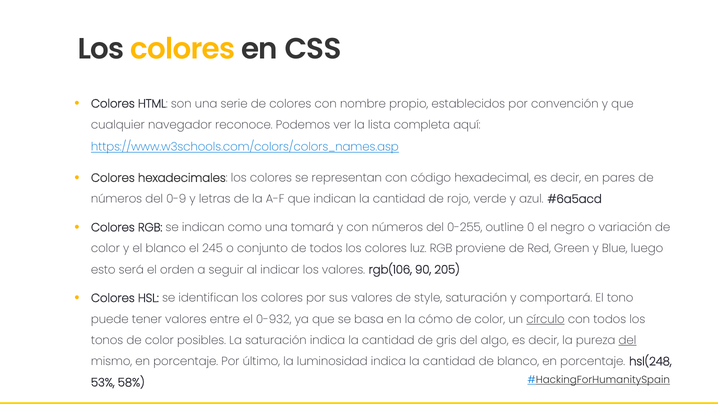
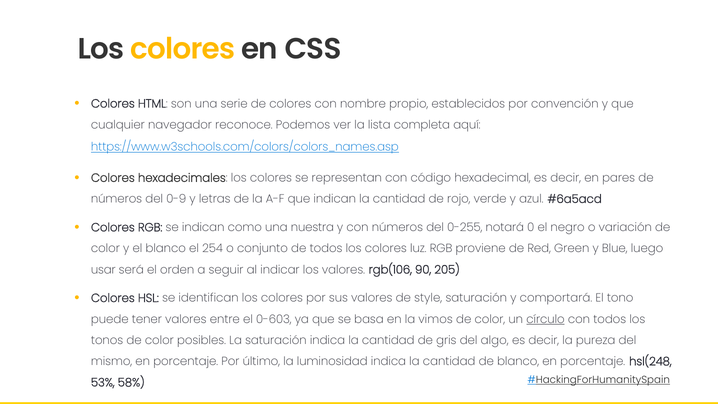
tomará: tomará -> nuestra (312, 227)
outline: outline -> notará (505, 227)
245: 245 -> 254 (213, 248)
esto: esto -> usar (103, 270)
0-932: 0-932 -> 0-603 (274, 319)
cómo: cómo -> vimos (436, 319)
del underline: present -> none (627, 340)
